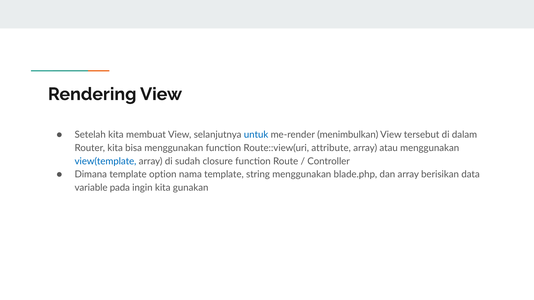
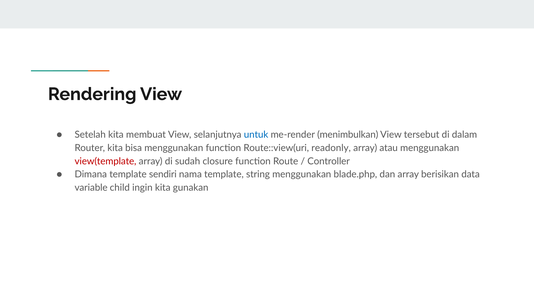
attribute: attribute -> readonly (331, 148)
view(template colour: blue -> red (105, 161)
option: option -> sendiri (163, 175)
pada: pada -> child (120, 188)
